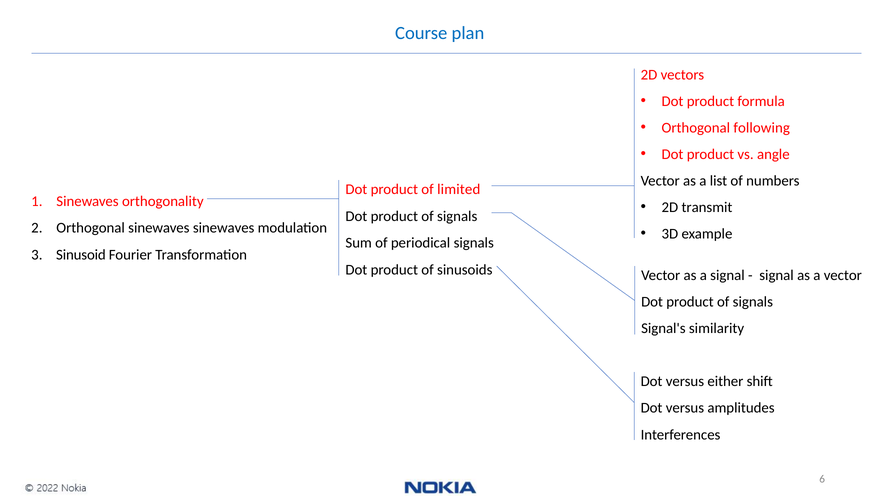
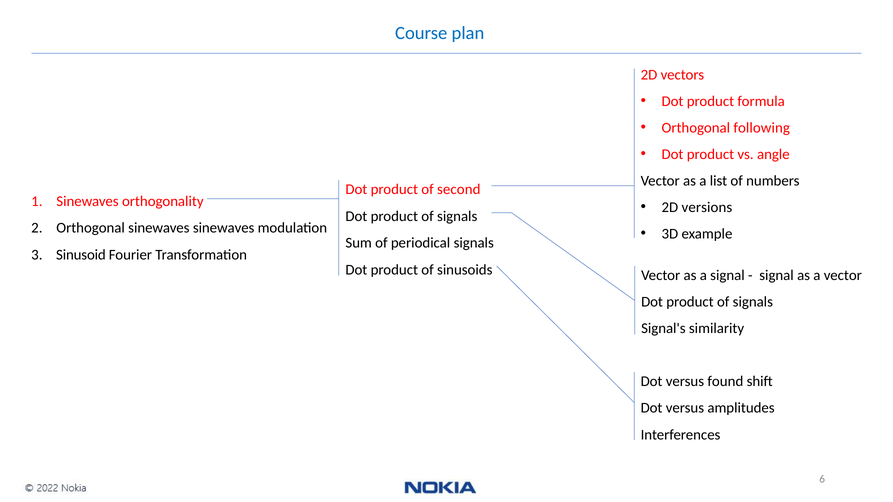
limited: limited -> second (459, 190)
transmit: transmit -> versions (707, 208)
either: either -> found (725, 381)
